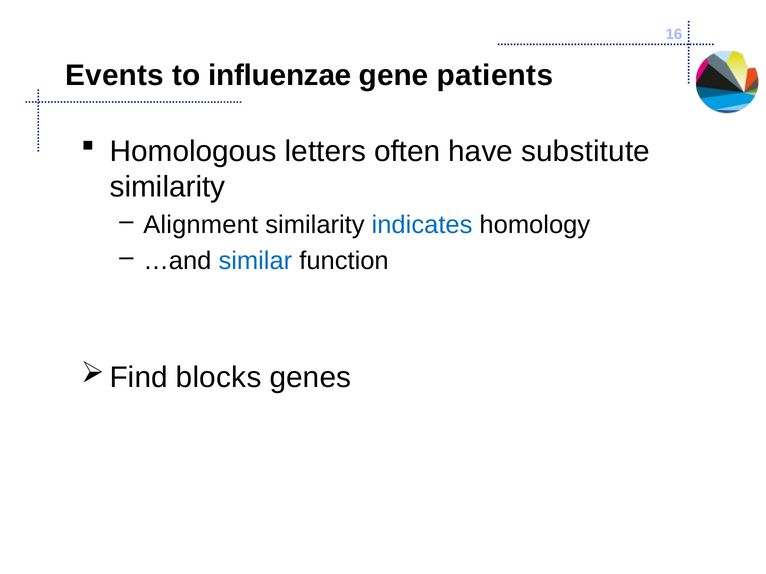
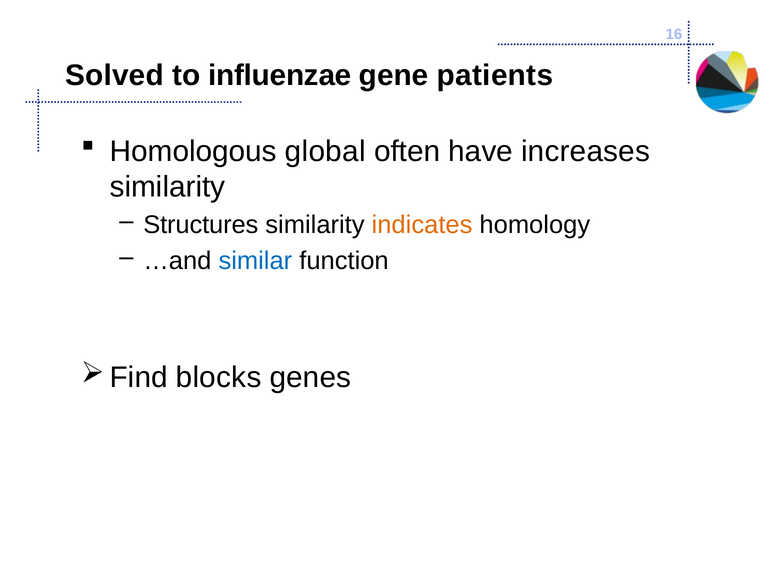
Events: Events -> Solved (115, 75)
letters: letters -> global (325, 151)
substitute: substitute -> increases (586, 151)
Alignment: Alignment -> Structures (201, 225)
indicates colour: blue -> orange (422, 225)
